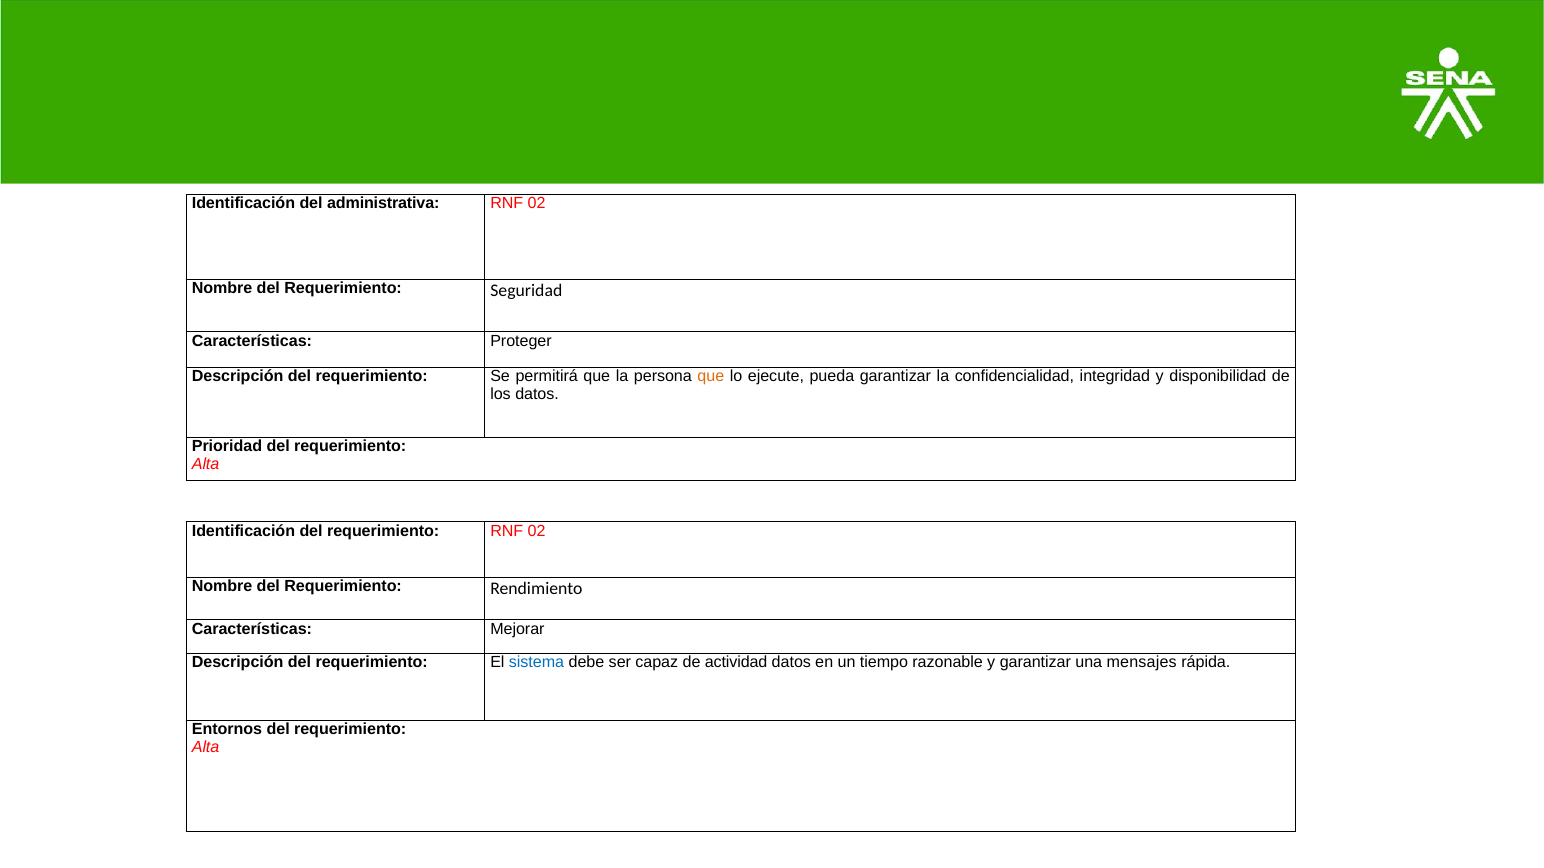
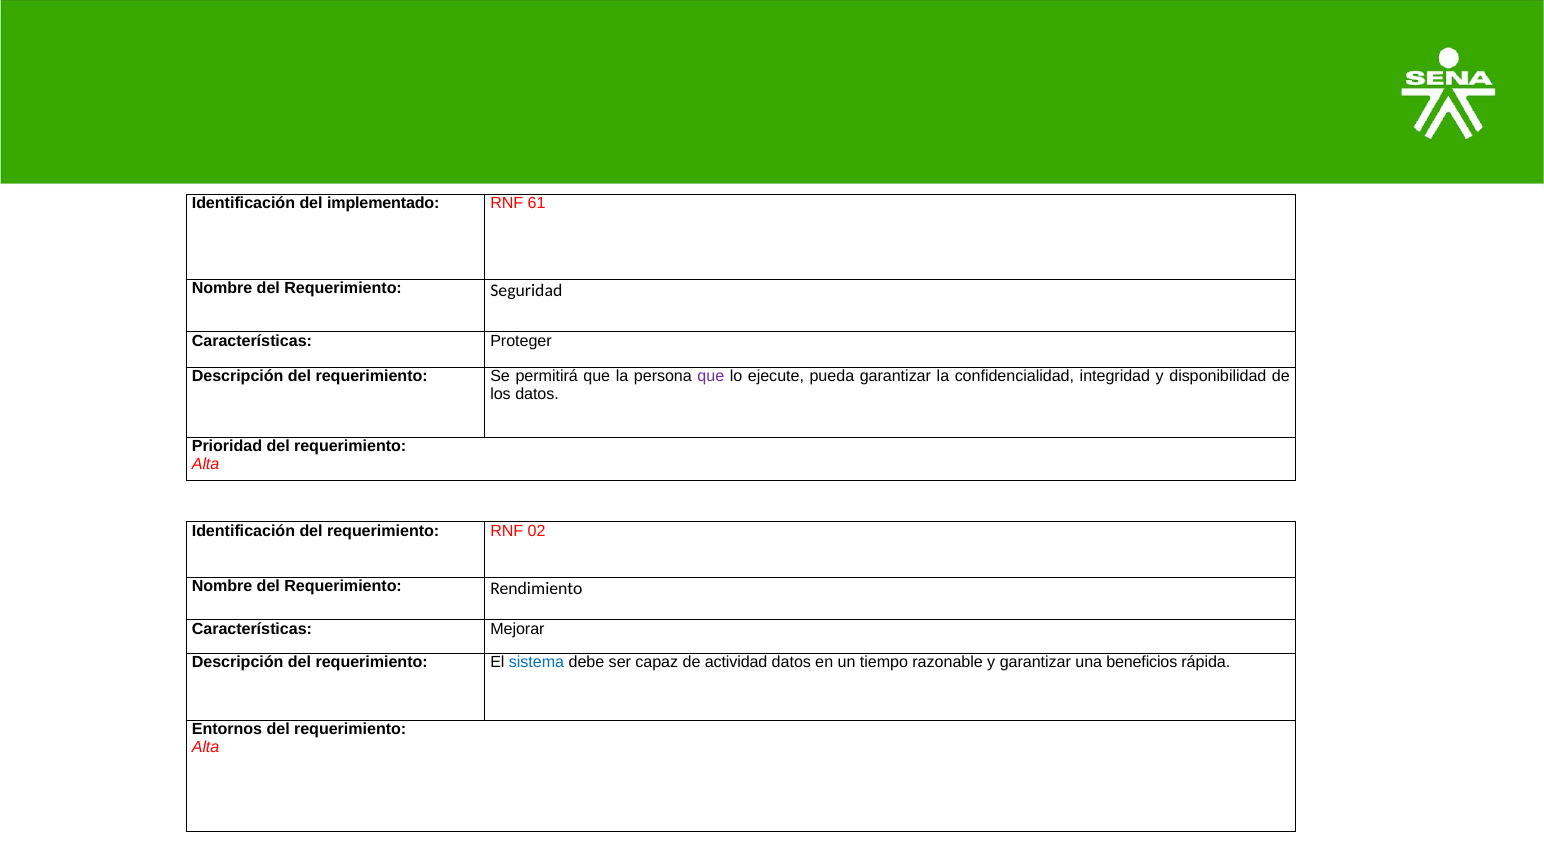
administrativa: administrativa -> implementado (383, 204)
02: 02 -> 61 (537, 204)
que colour: orange -> purple (711, 376)
mensajes: mensajes -> beneficios (1142, 663)
